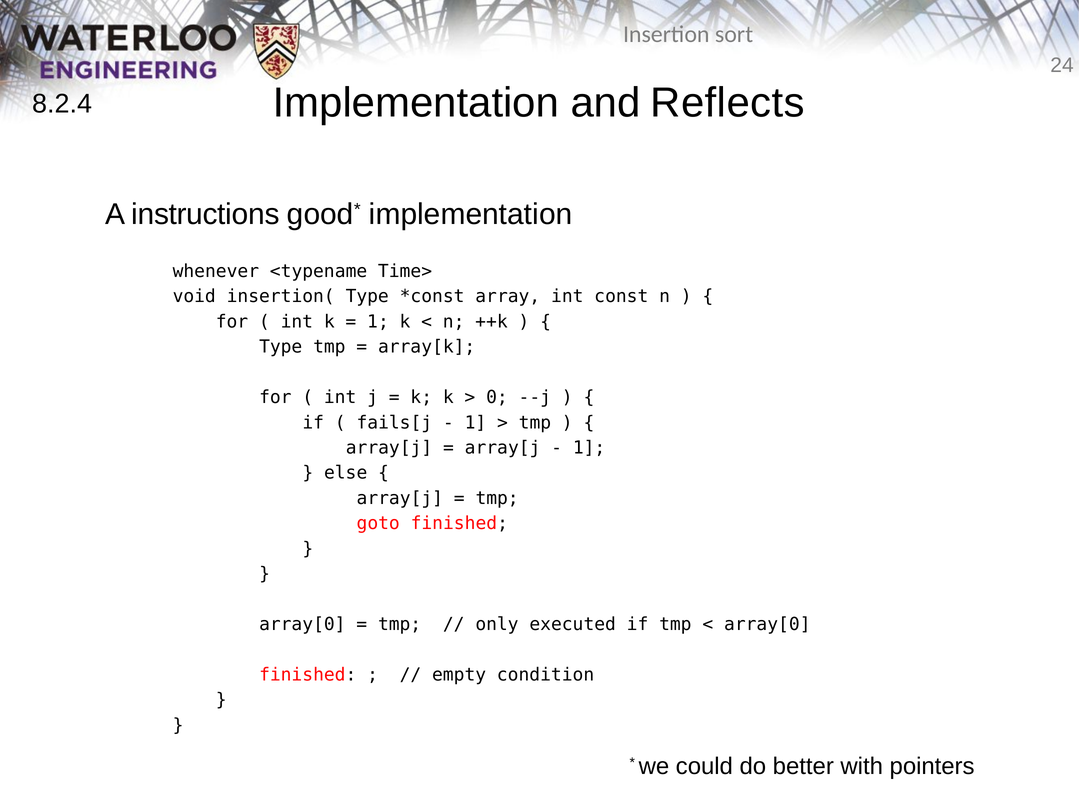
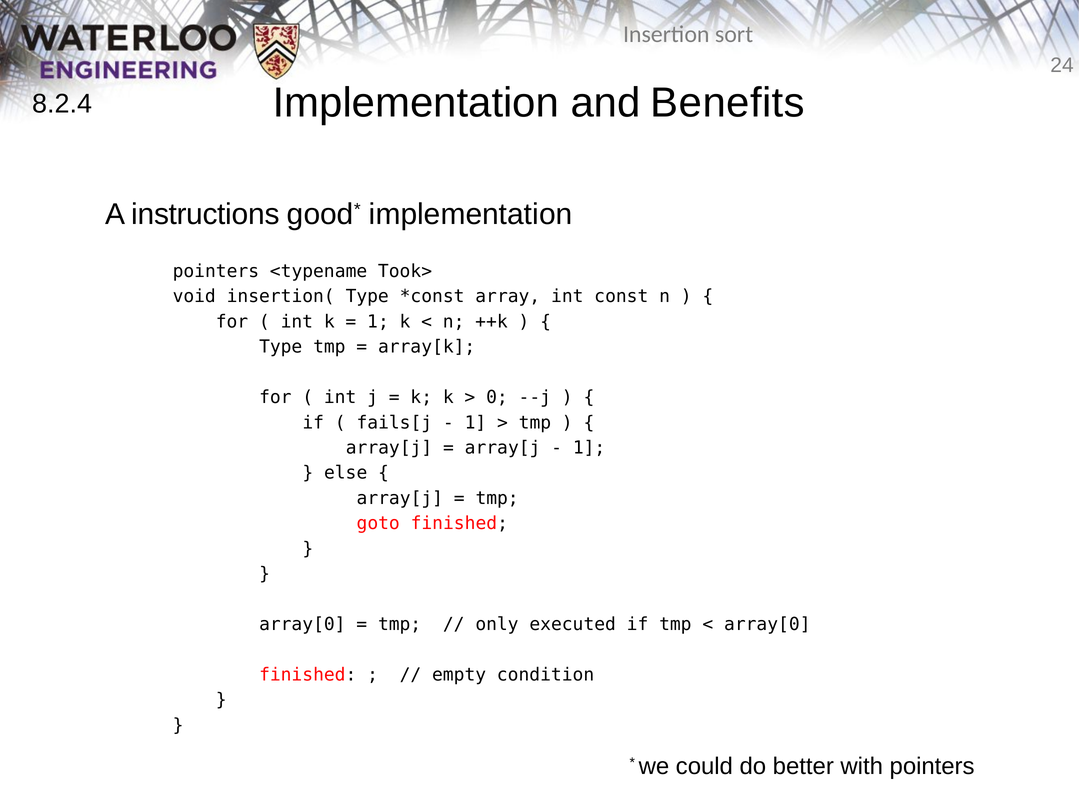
Reflects: Reflects -> Benefits (728, 103)
whenever: whenever -> pointers (216, 271)
Time>: Time> -> Took> (405, 271)
